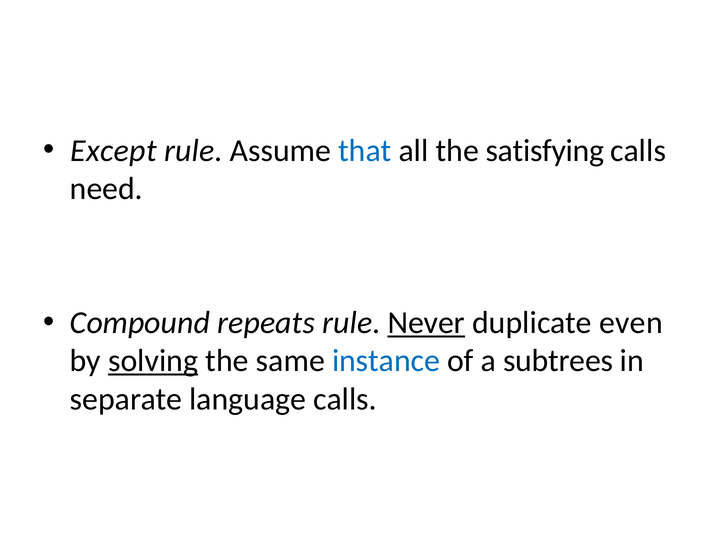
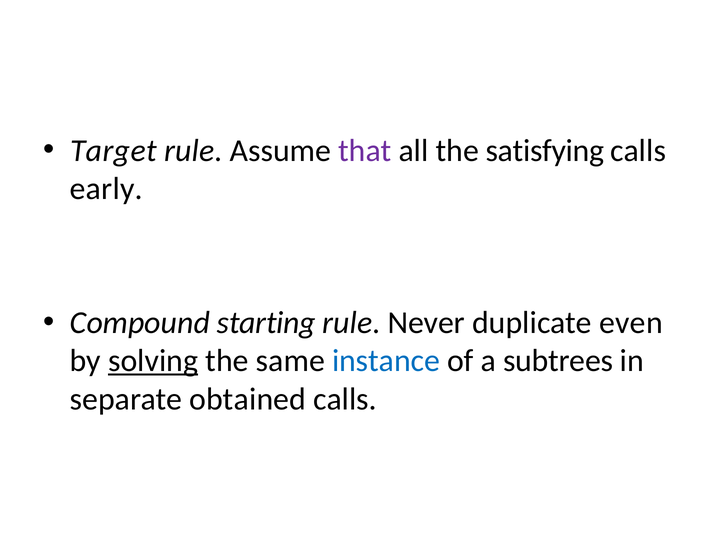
Except: Except -> Target (113, 150)
that colour: blue -> purple (365, 150)
need: need -> early (106, 189)
repeats: repeats -> starting (266, 323)
Never underline: present -> none (426, 323)
language: language -> obtained (248, 399)
